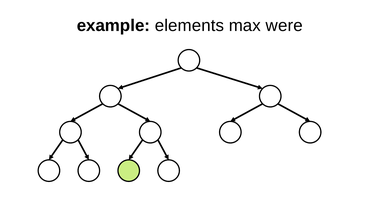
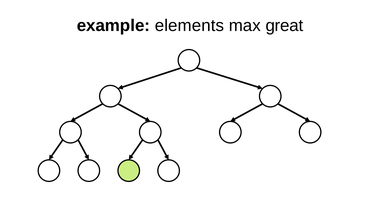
were: were -> great (284, 26)
